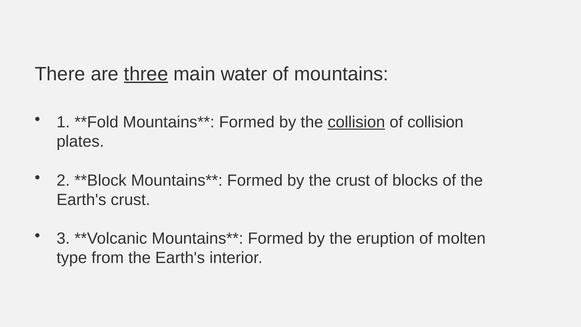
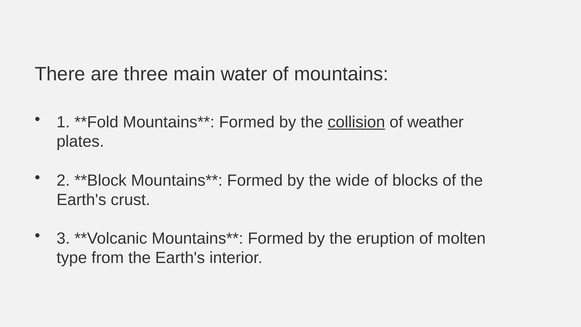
three underline: present -> none (146, 74)
of collision: collision -> weather (435, 122)
the crust: crust -> wide (353, 180)
